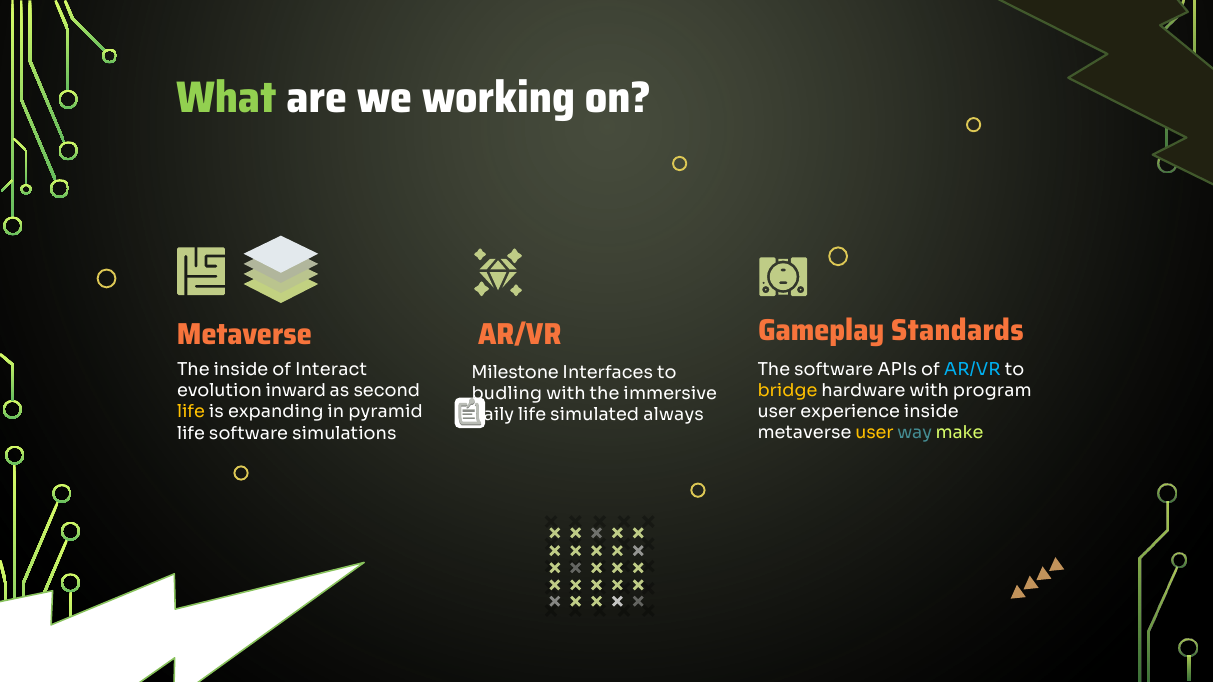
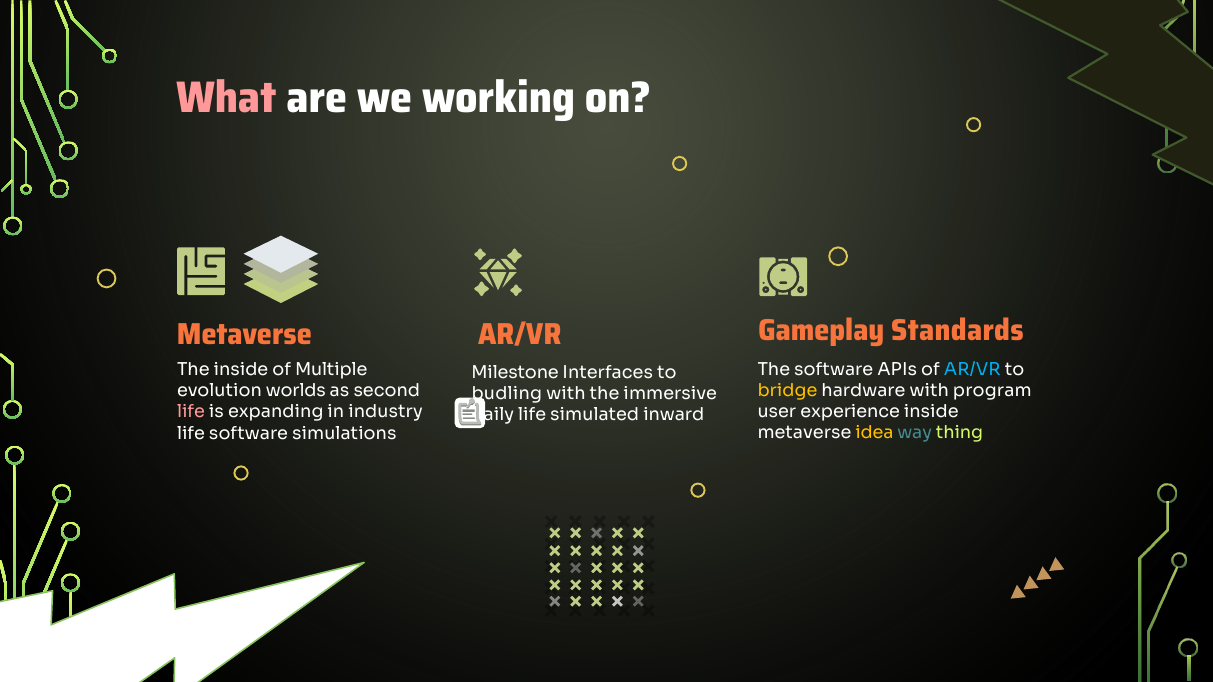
What colour: light green -> pink (226, 98)
Interact: Interact -> Multiple (331, 370)
inward: inward -> worlds (296, 391)
life colour: yellow -> pink (191, 412)
pyramid: pyramid -> industry (386, 412)
always: always -> inward (674, 415)
metaverse user: user -> idea (874, 433)
make: make -> thing (960, 433)
